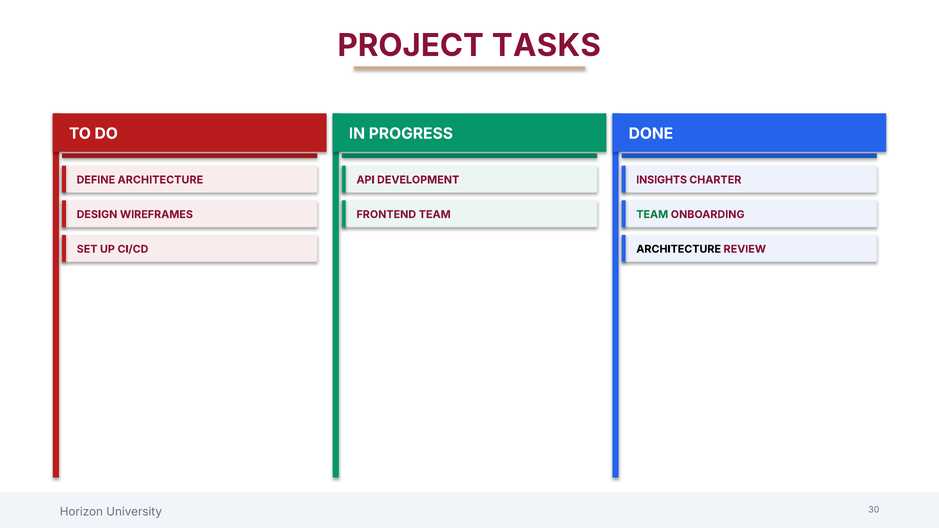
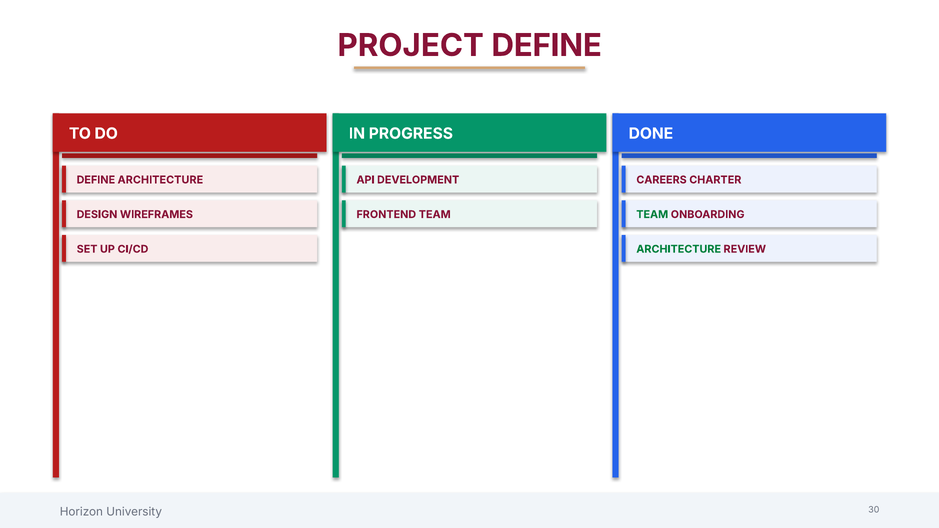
PROJECT TASKS: TASKS -> DEFINE (547, 46)
INSIGHTS: INSIGHTS -> CAREERS (662, 180)
ARCHITECTURE colour: black -> green (679, 249)
